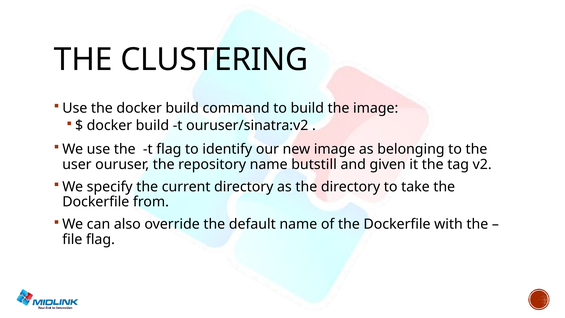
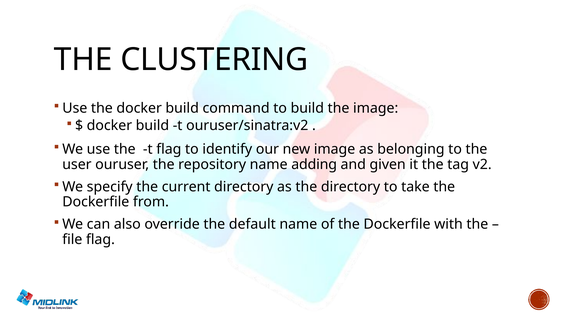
butstill: butstill -> adding (314, 164)
